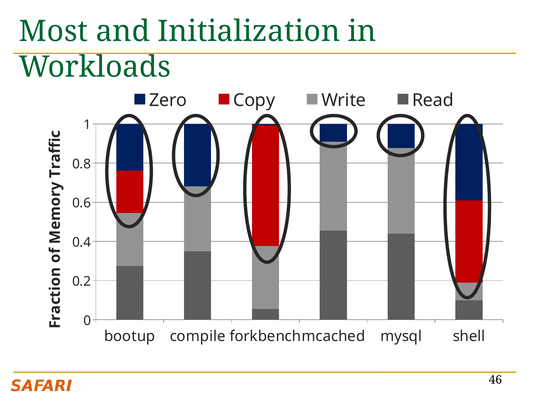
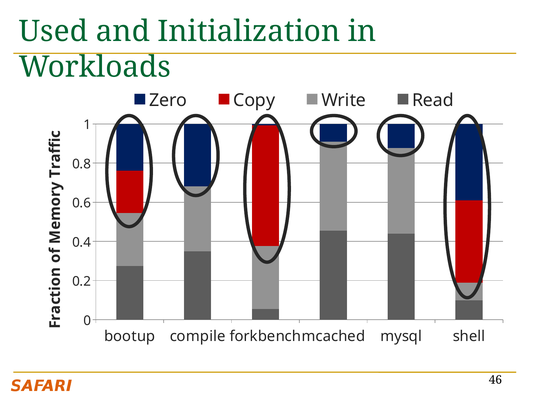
Most: Most -> Used (53, 31)
